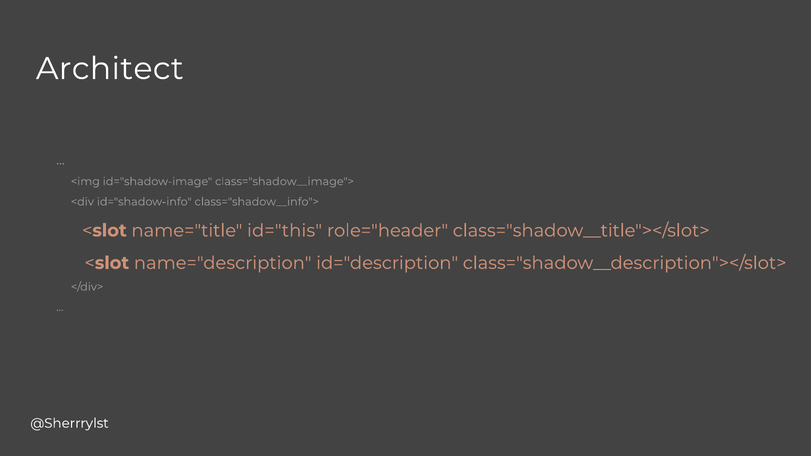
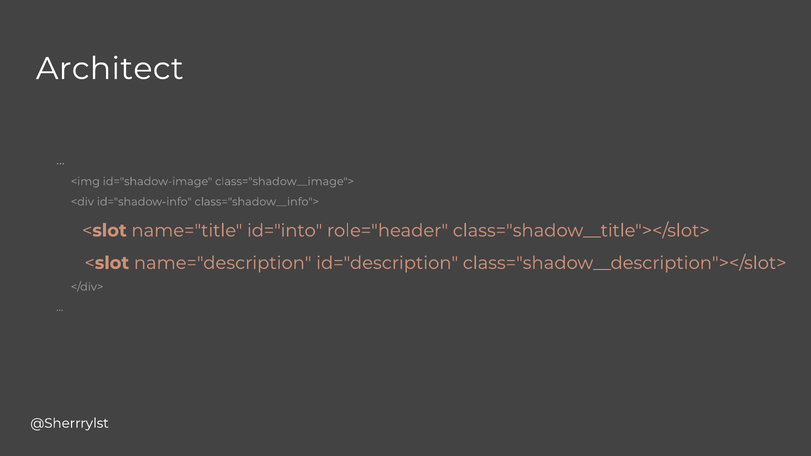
id="this: id="this -> id="into (285, 231)
